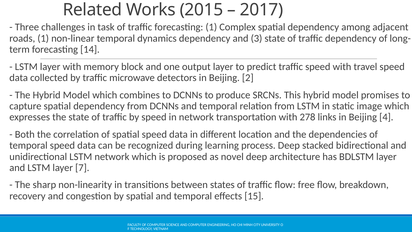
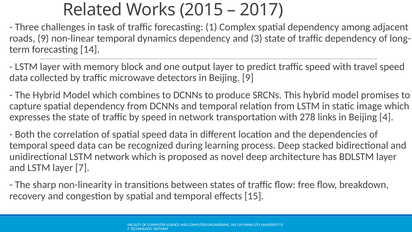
roads 1: 1 -> 9 (43, 38)
Beijing 2: 2 -> 9 (248, 78)
